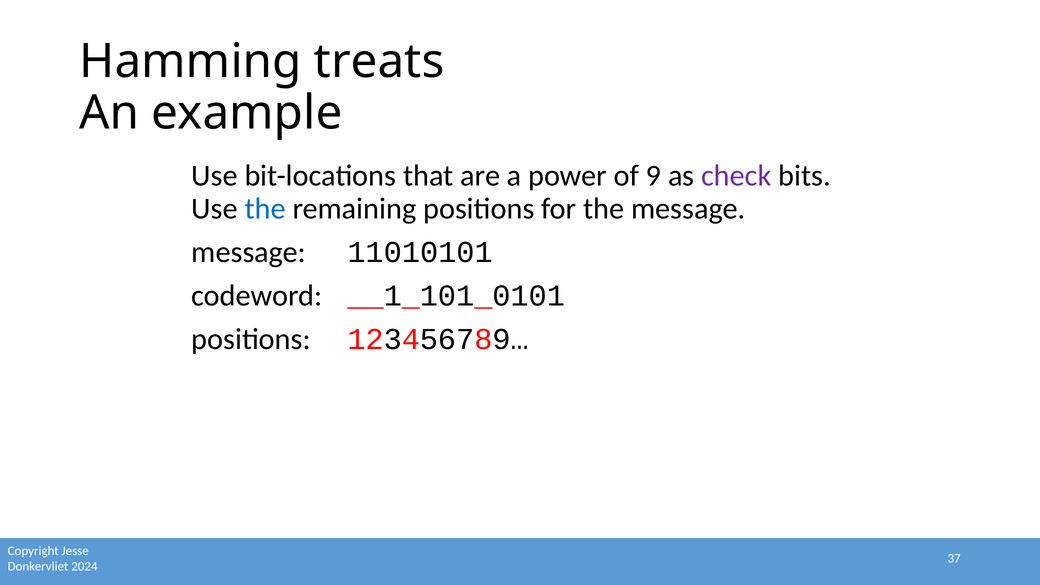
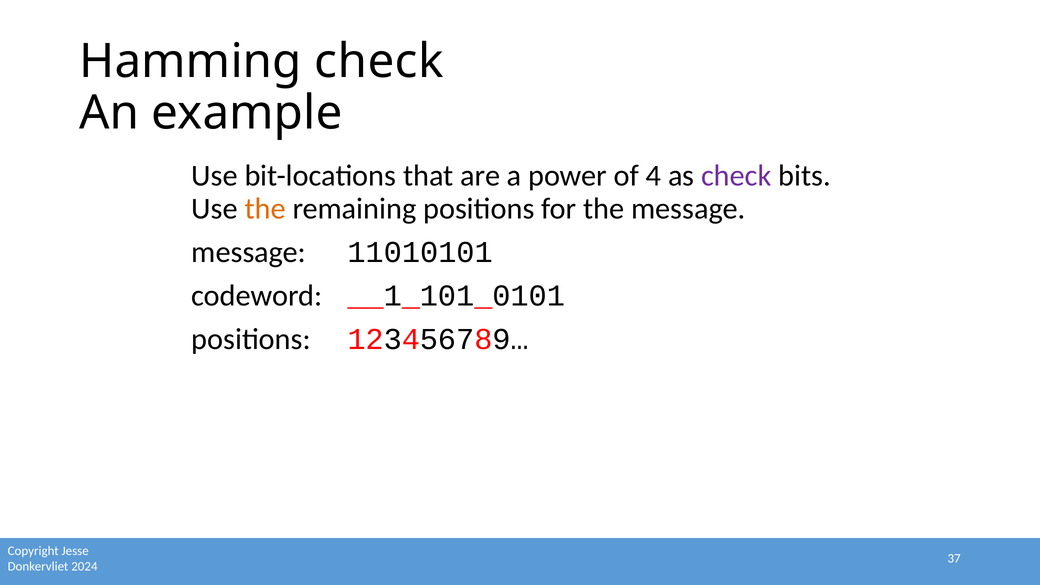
Hamming treats: treats -> check (379, 62)
9: 9 -> 4 (654, 176)
the colour: blue -> orange (265, 209)
